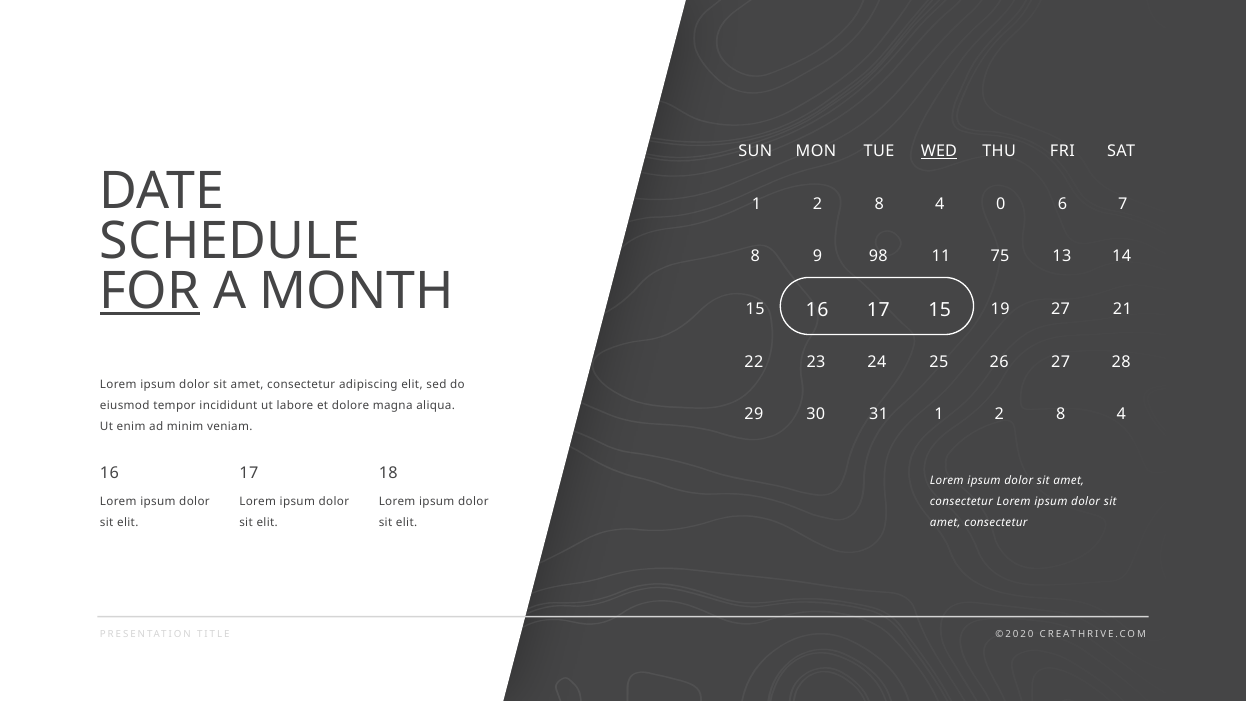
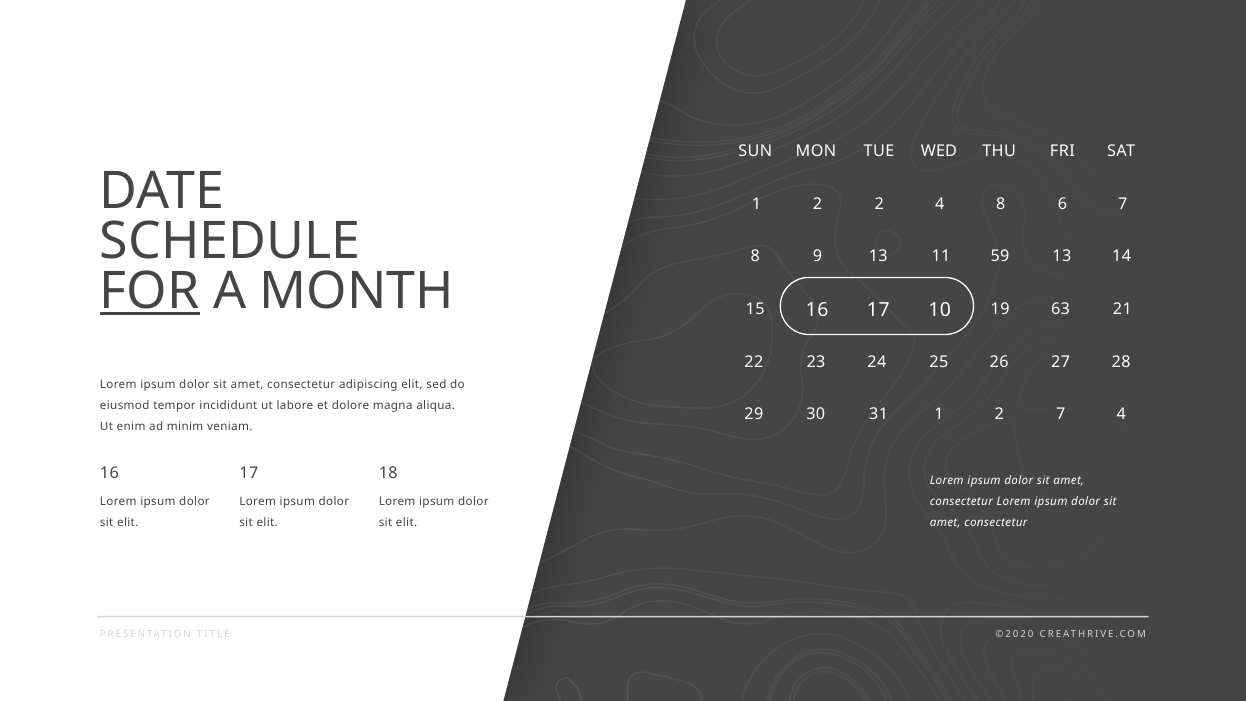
WED underline: present -> none (939, 152)
8: 8 -> 2 (879, 204)
4 0: 0 -> 8 (1001, 204)
9 98: 98 -> 13 (878, 256)
75: 75 -> 59 (1000, 256)
17 15: 15 -> 10 (940, 310)
19 27: 27 -> 63 (1061, 309)
8: 8 -> 7 (1061, 414)
